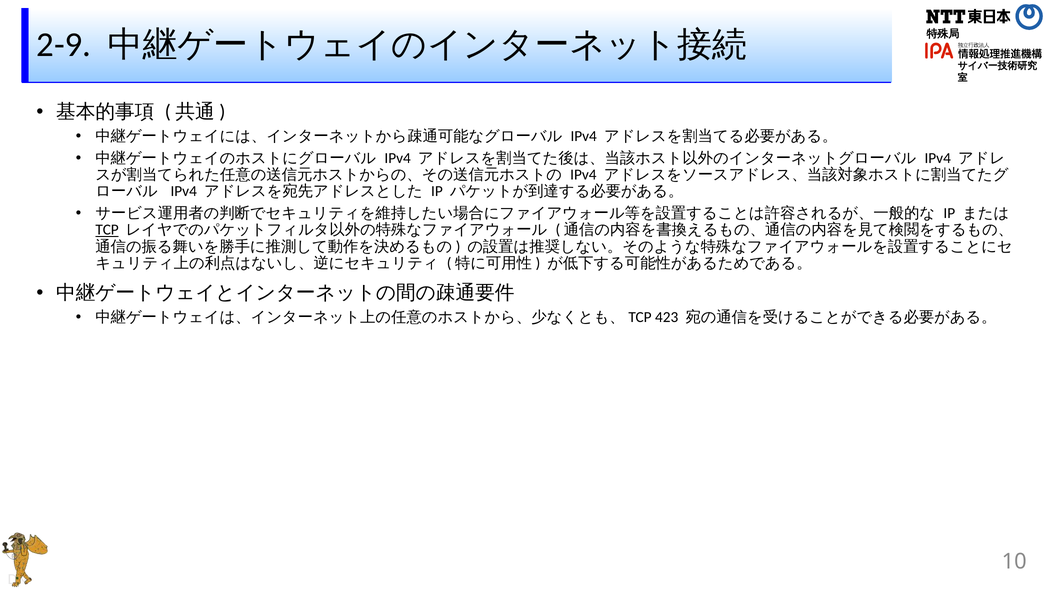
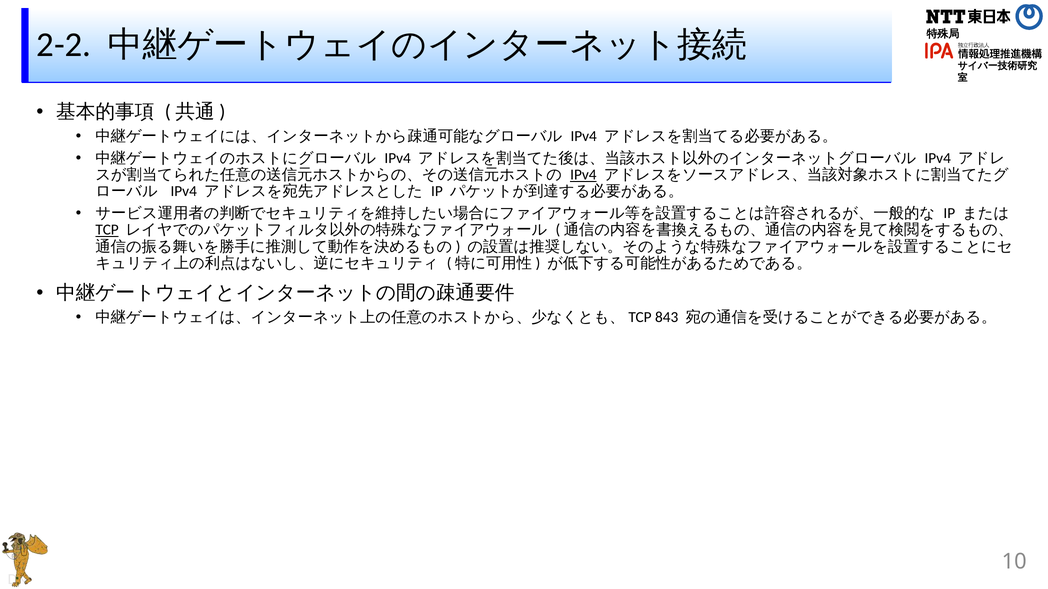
2-9: 2-9 -> 2-2 (64, 45)
IPv4 underline: none -> present (583, 175)
423: 423 -> 843 (667, 317)
